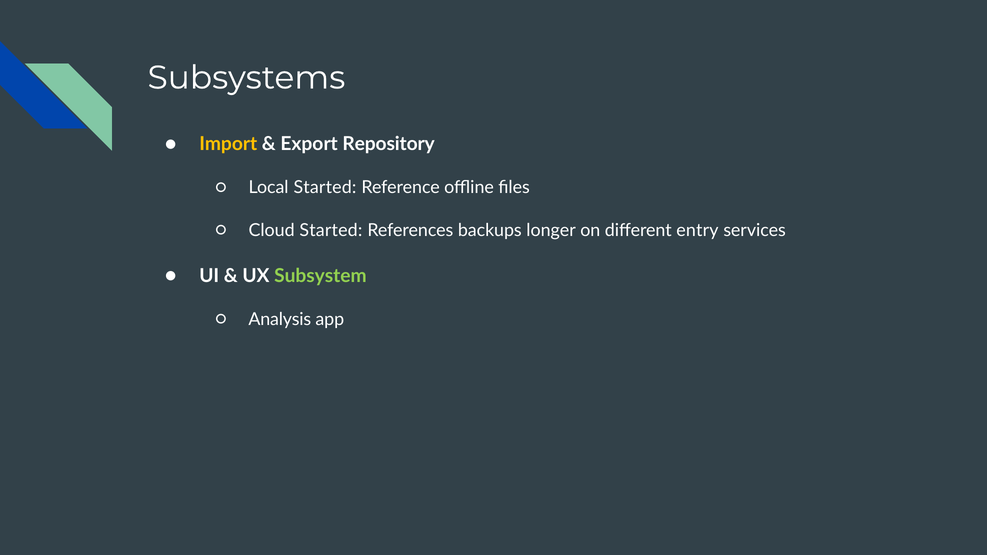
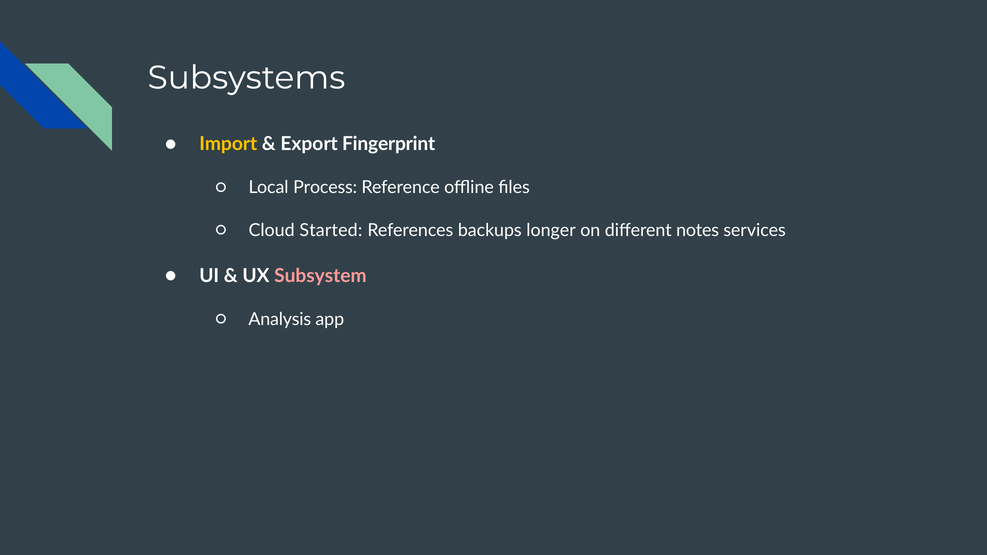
Repository: Repository -> Fingerprint (389, 144)
Local Started: Started -> Process (325, 188)
entry: entry -> notes (698, 230)
Subsystem colour: light green -> pink (320, 276)
